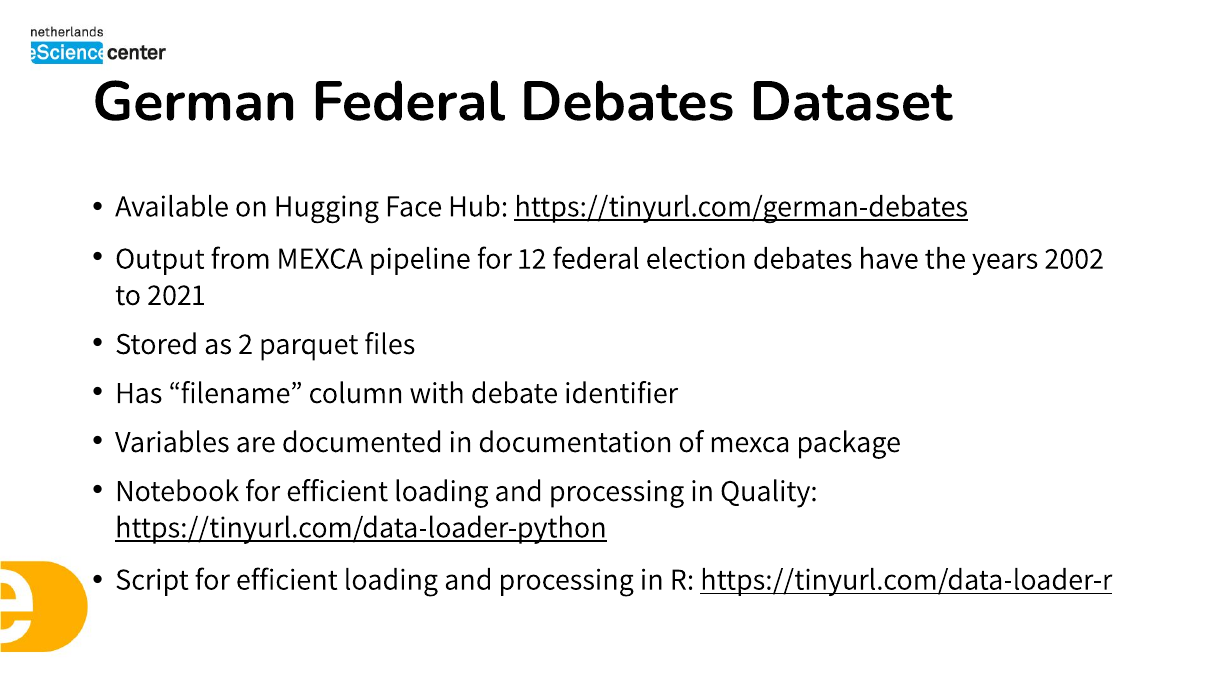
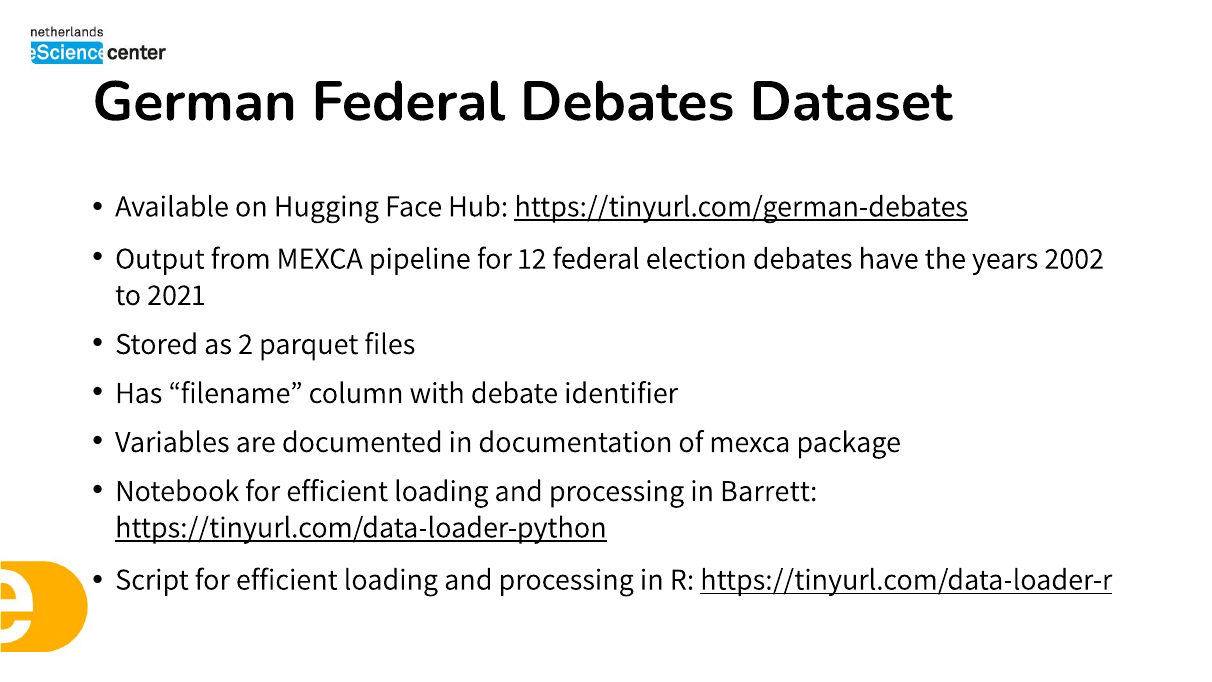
Quality: Quality -> Barrett (769, 491)
